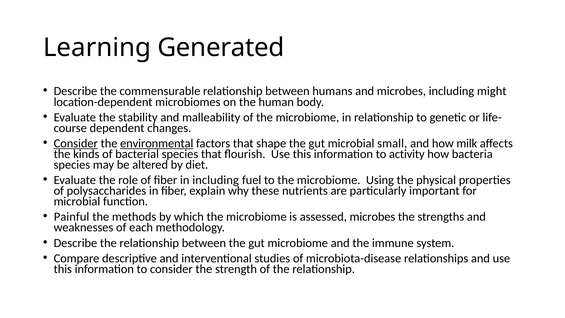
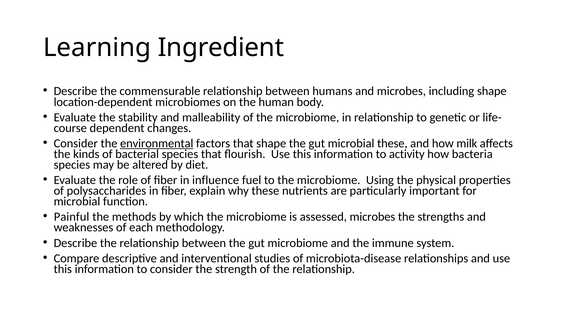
Generated: Generated -> Ingredient (221, 47)
including might: might -> shape (492, 91)
Consider underline: present -> none (76, 143)
microbial small: small -> these (392, 143)
in including: including -> influence (216, 180)
